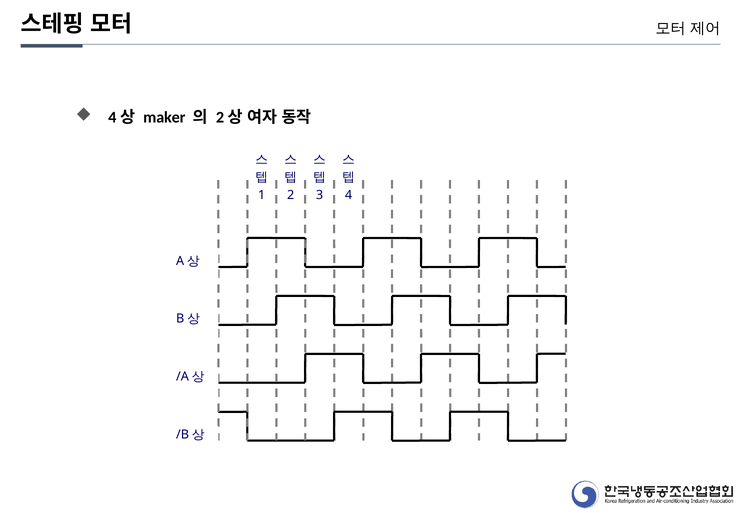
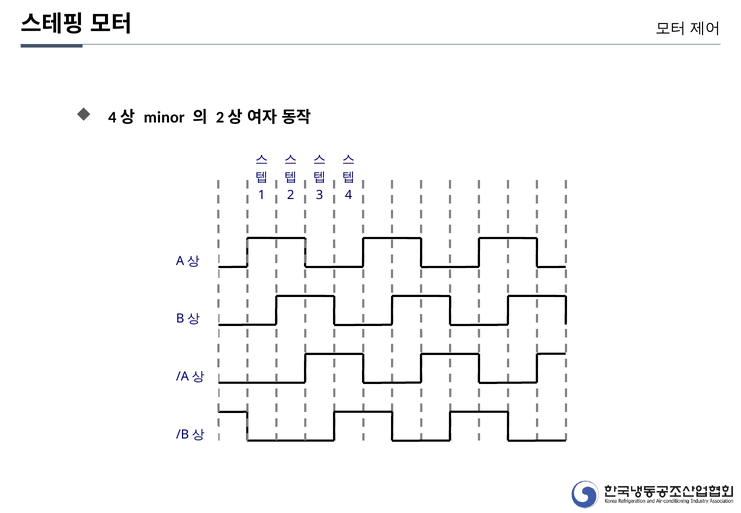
maker: maker -> minor (164, 117)
